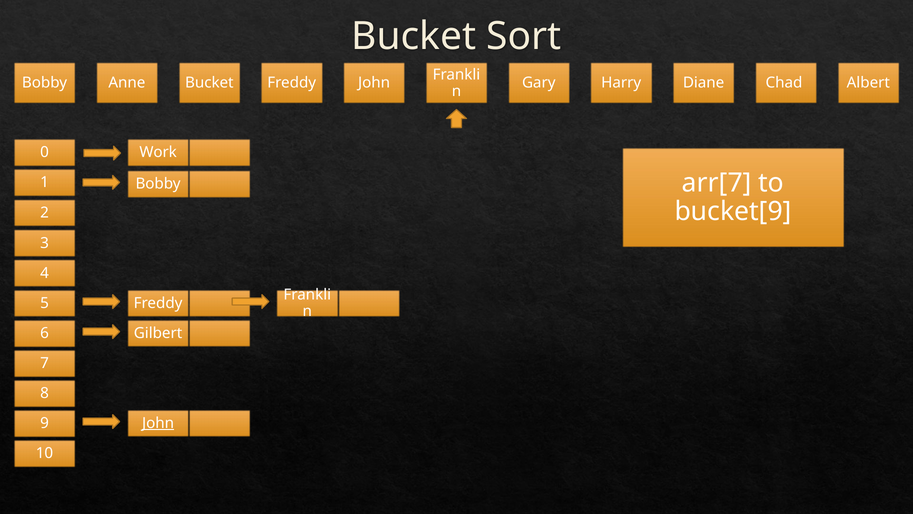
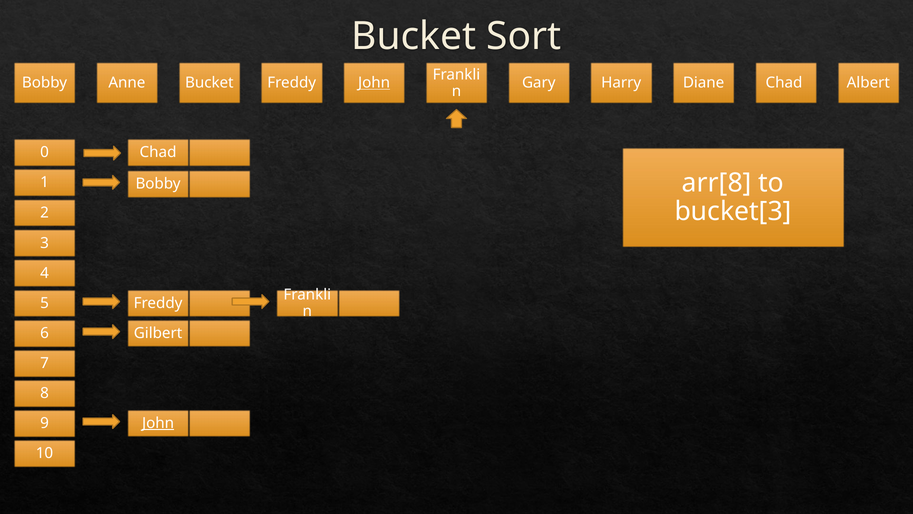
John underline: none -> present (374, 83)
Work: Work -> Chad (158, 152)
arr[7: arr[7 -> arr[8 (717, 183)
bucket[9: bucket[9 -> bucket[3 (733, 211)
